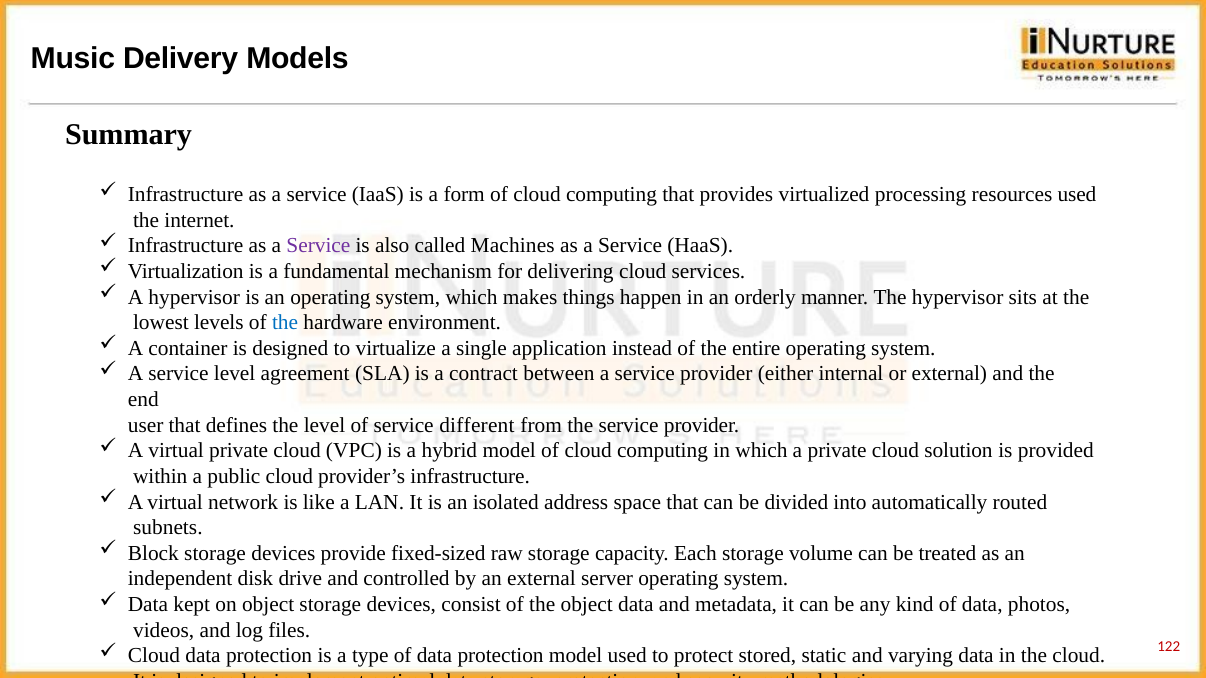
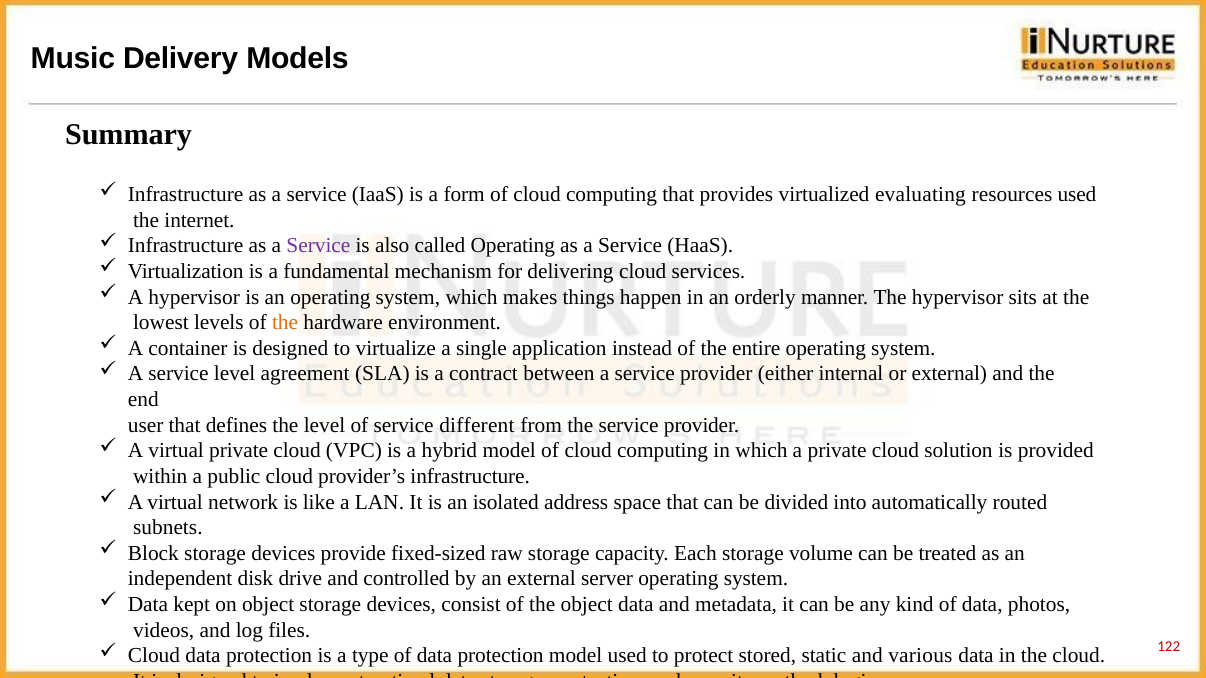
processing: processing -> evaluating (920, 195)
called Machines: Machines -> Operating (513, 246)
the colour: blue -> orange (285, 323)
varying: varying -> various (920, 656)
